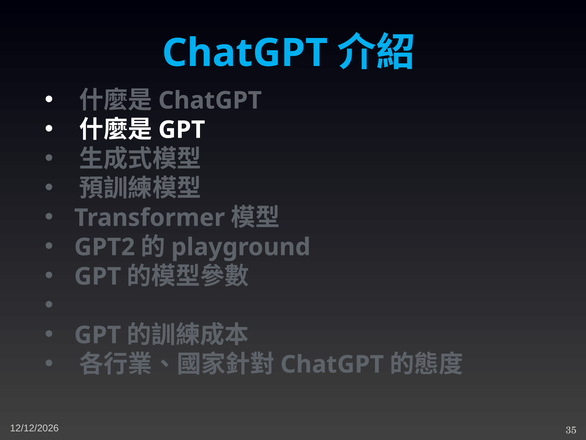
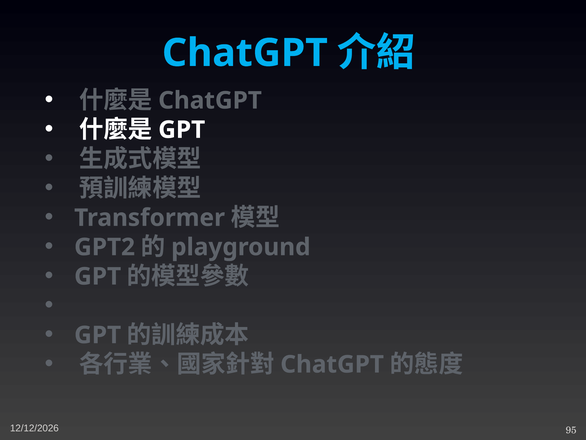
35: 35 -> 95 (571, 430)
